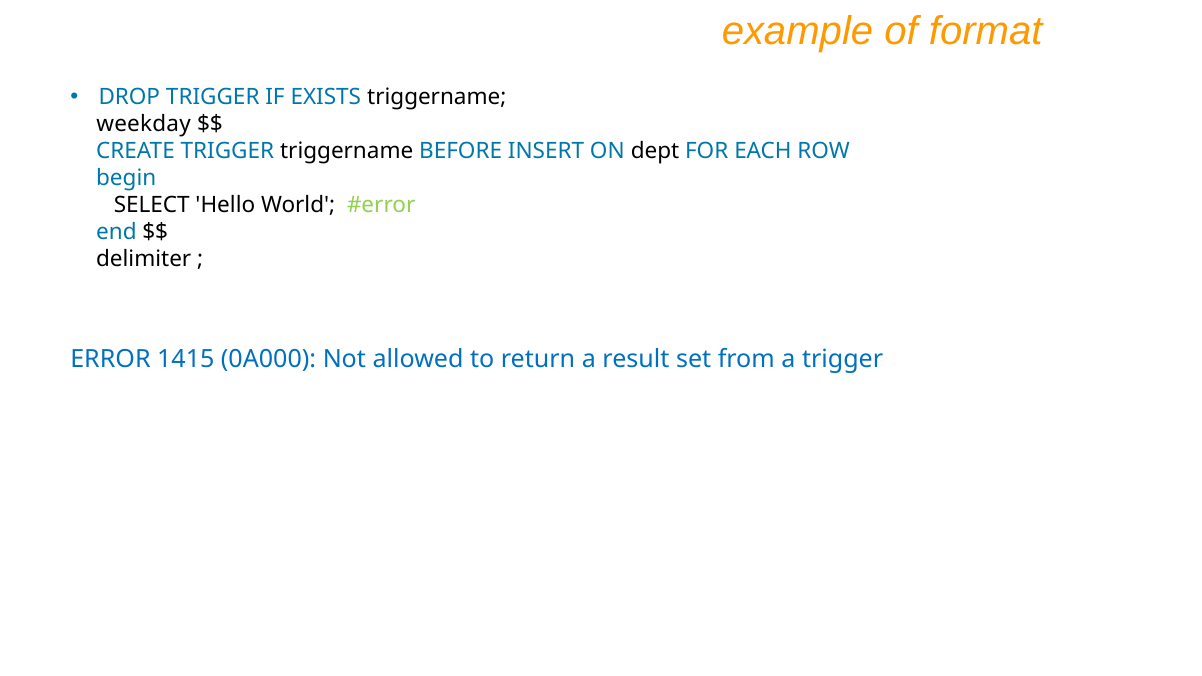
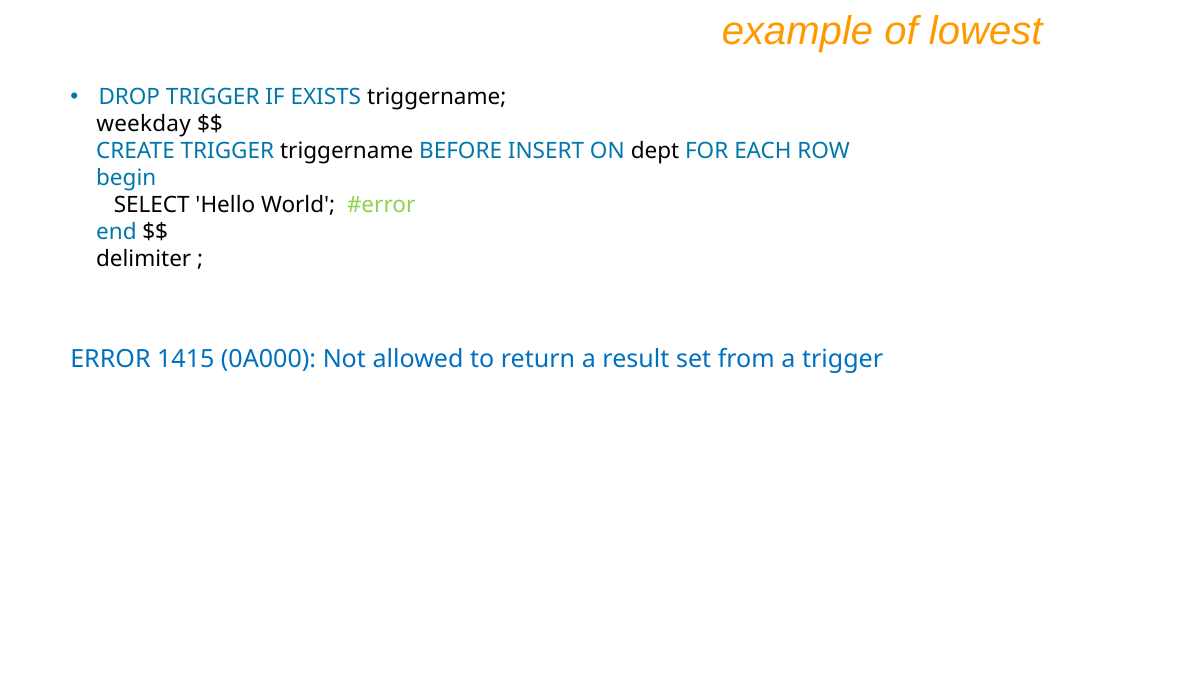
format: format -> lowest (986, 31)
